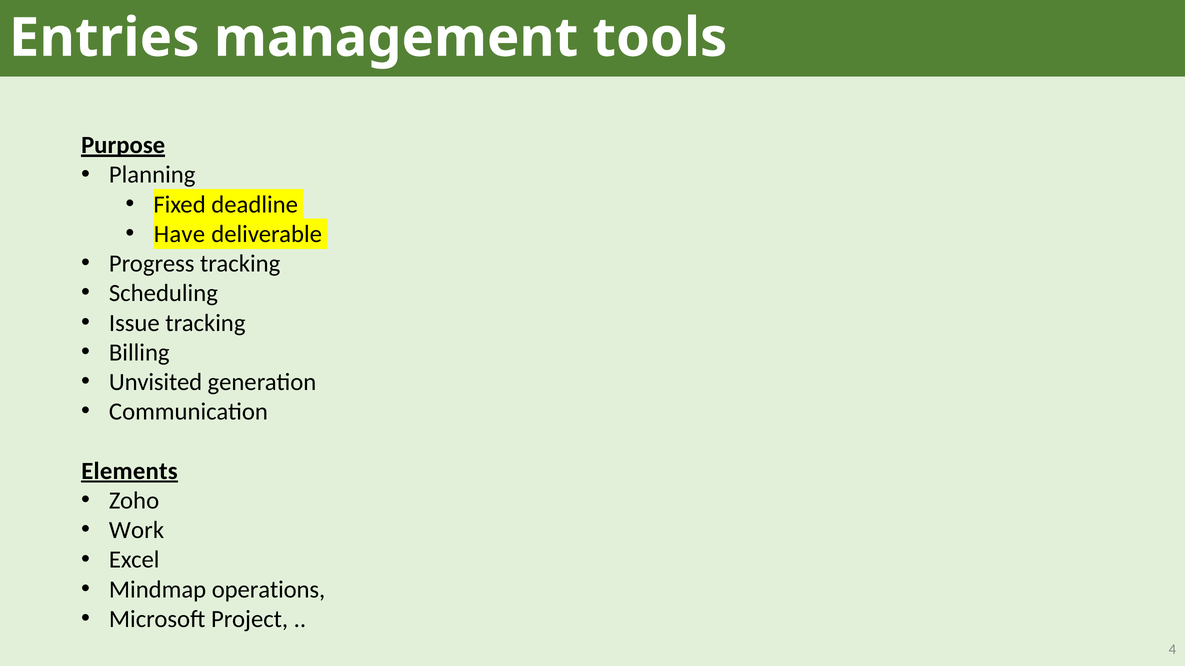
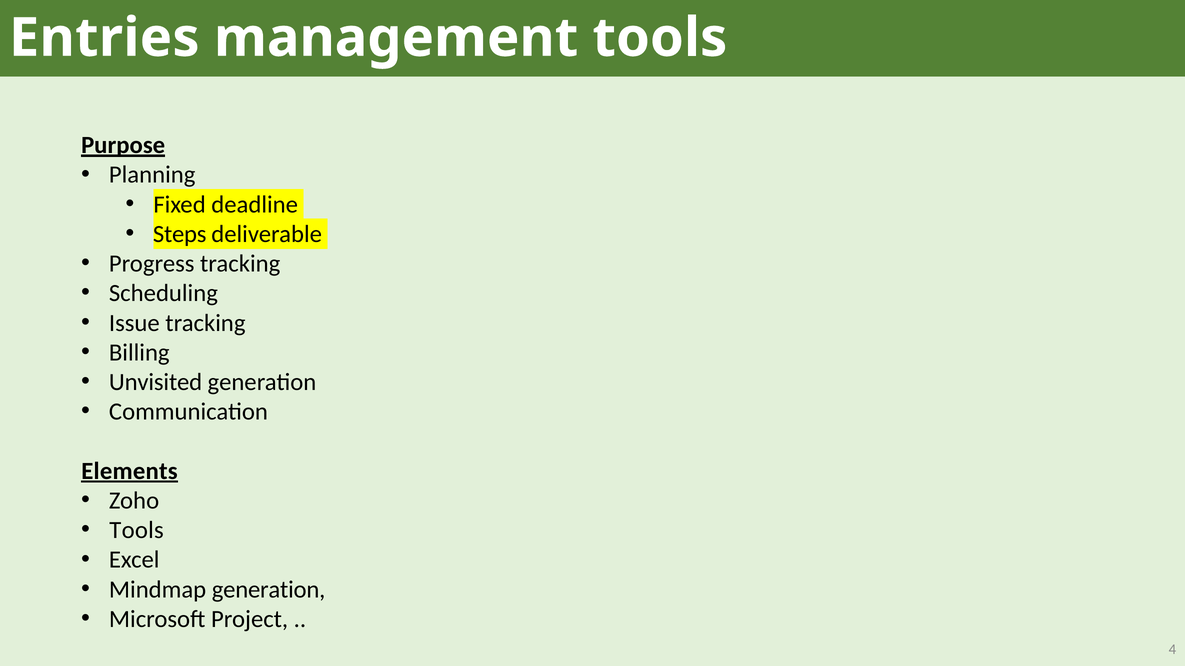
Have: Have -> Steps (180, 234)
Work: Work -> Tools (137, 531)
Mindmap operations: operations -> generation (269, 590)
